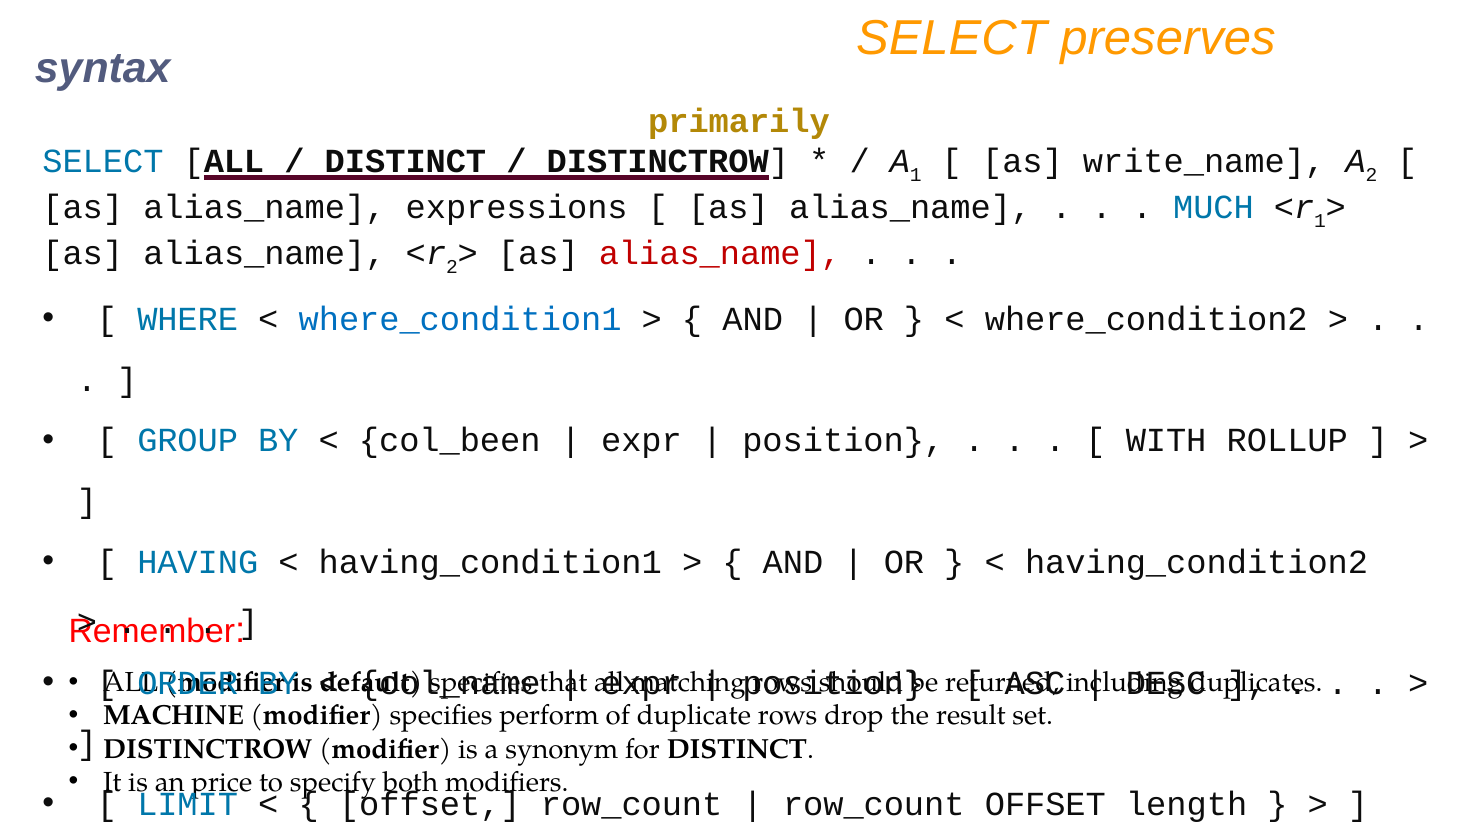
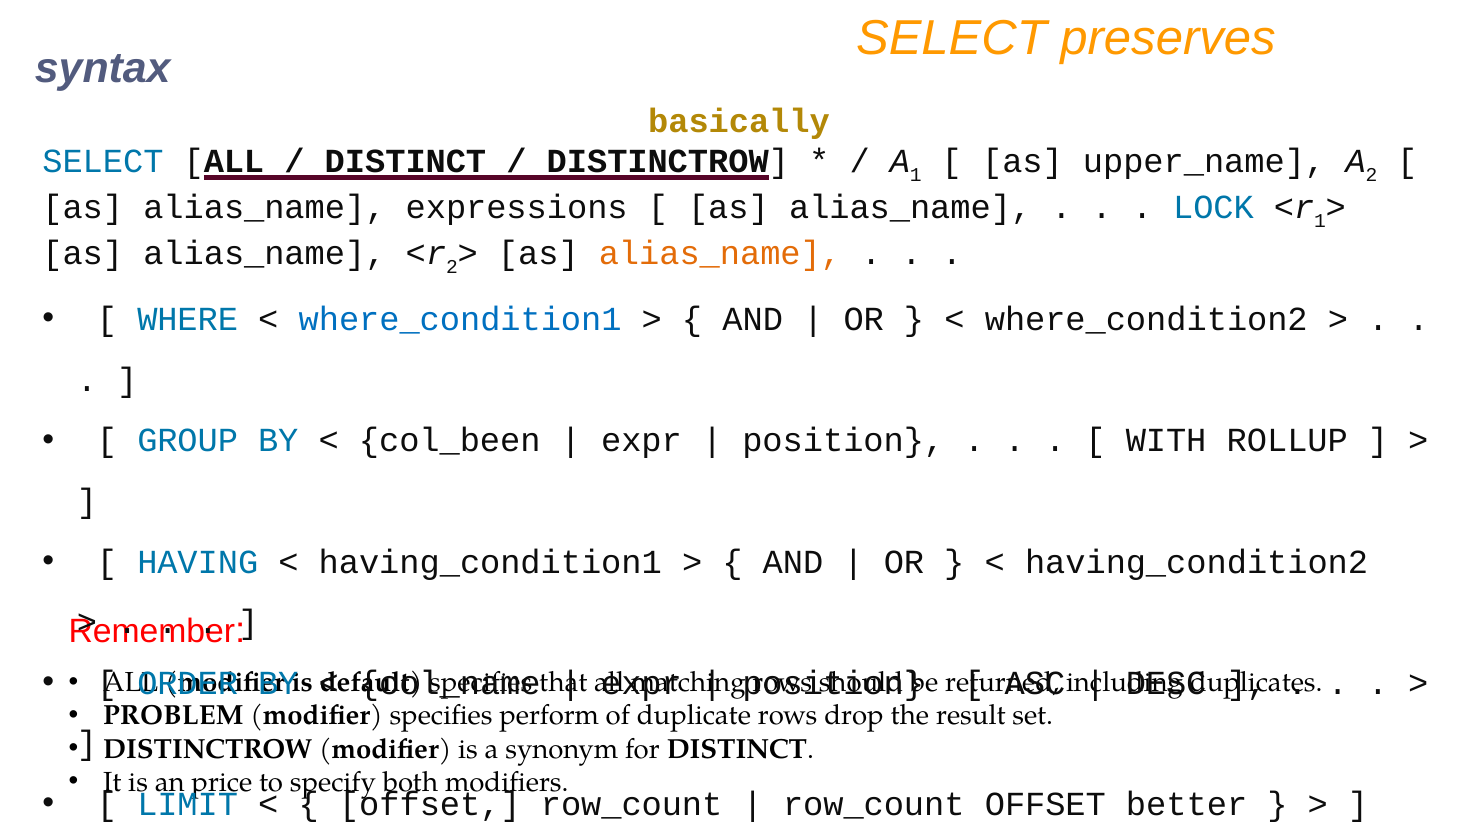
primarily: primarily -> basically (739, 121)
write_name: write_name -> upper_name (1204, 162)
MUCH: MUCH -> LOCK (1213, 208)
alias_name colour: red -> orange (720, 254)
MACHINE: MACHINE -> PROBLEM (173, 716)
length: length -> better (1187, 805)
